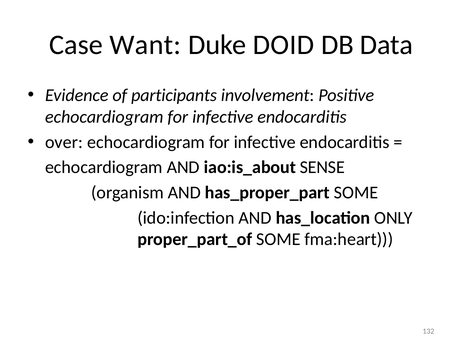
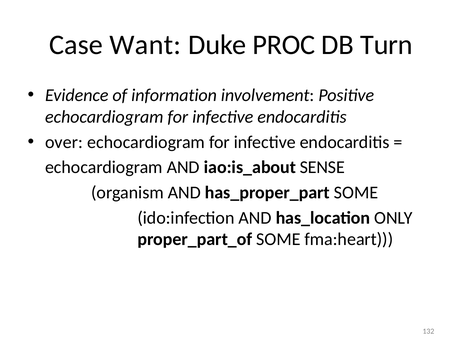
DOID: DOID -> PROC (284, 45)
Data: Data -> Turn (386, 45)
participants: participants -> information (174, 95)
